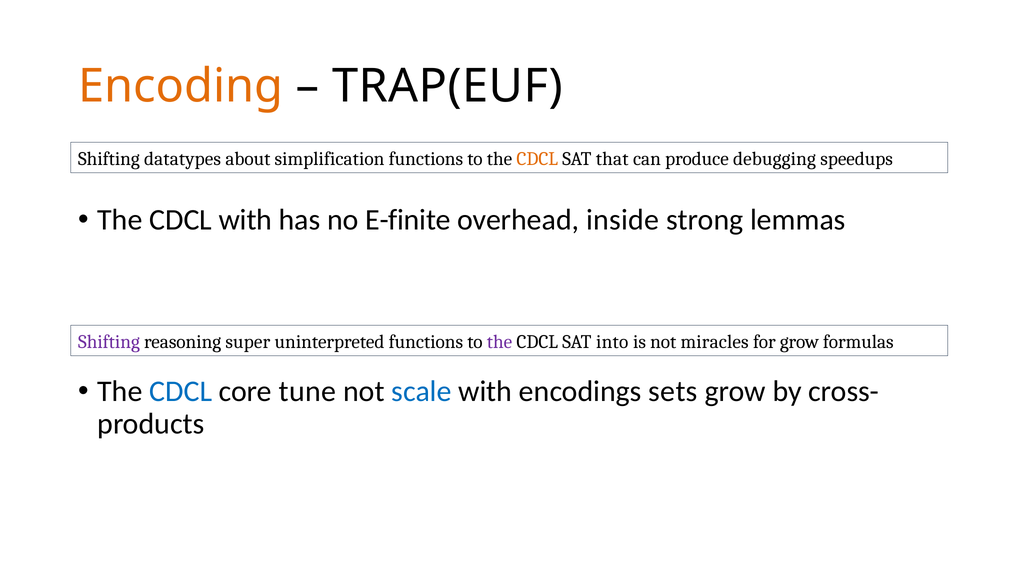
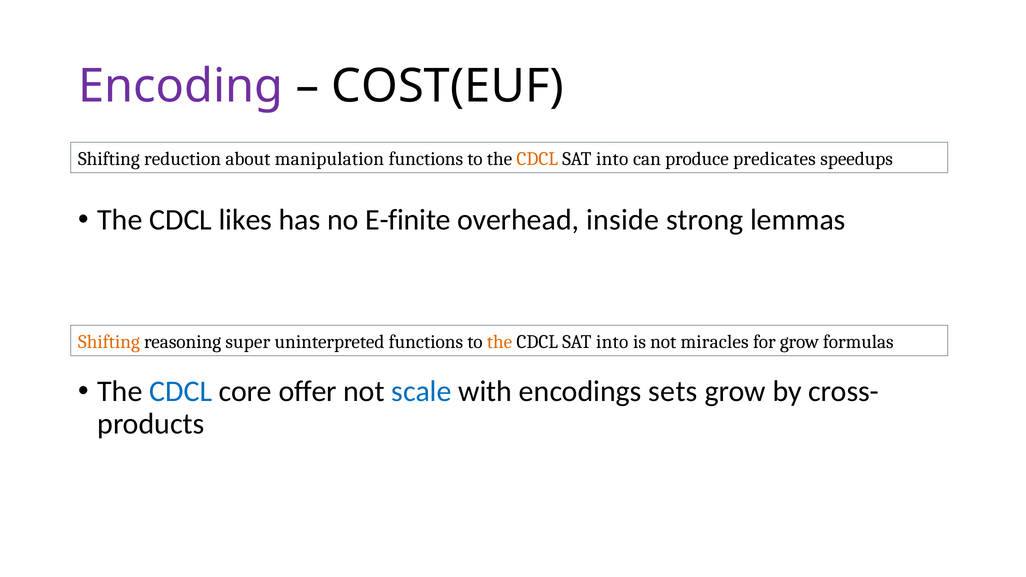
Encoding colour: orange -> purple (181, 86)
TRAP(EUF: TRAP(EUF -> COST(EUF (448, 86)
datatypes: datatypes -> reduction (183, 159)
simplification: simplification -> manipulation (329, 159)
that: that -> into (612, 159)
debugging: debugging -> predicates (774, 159)
CDCL with: with -> likes (245, 220)
Shifting colour: purple -> orange (109, 342)
the colour: purple -> orange (499, 342)
tune: tune -> offer (308, 392)
